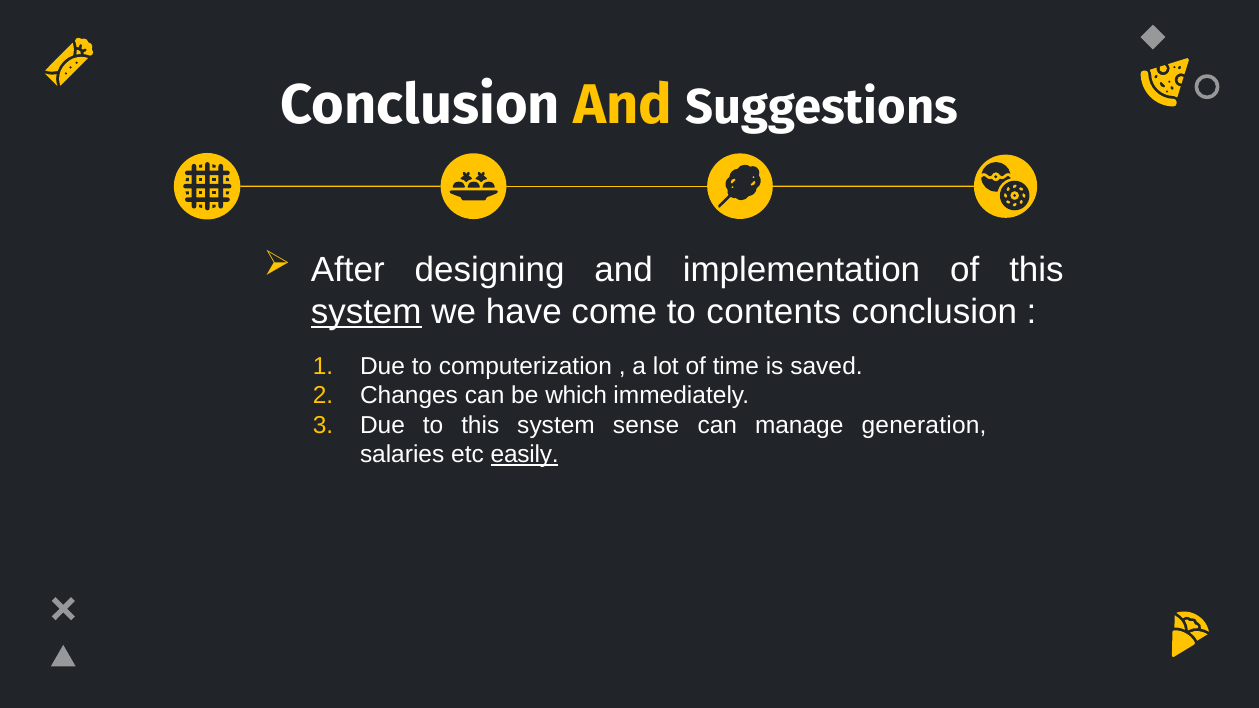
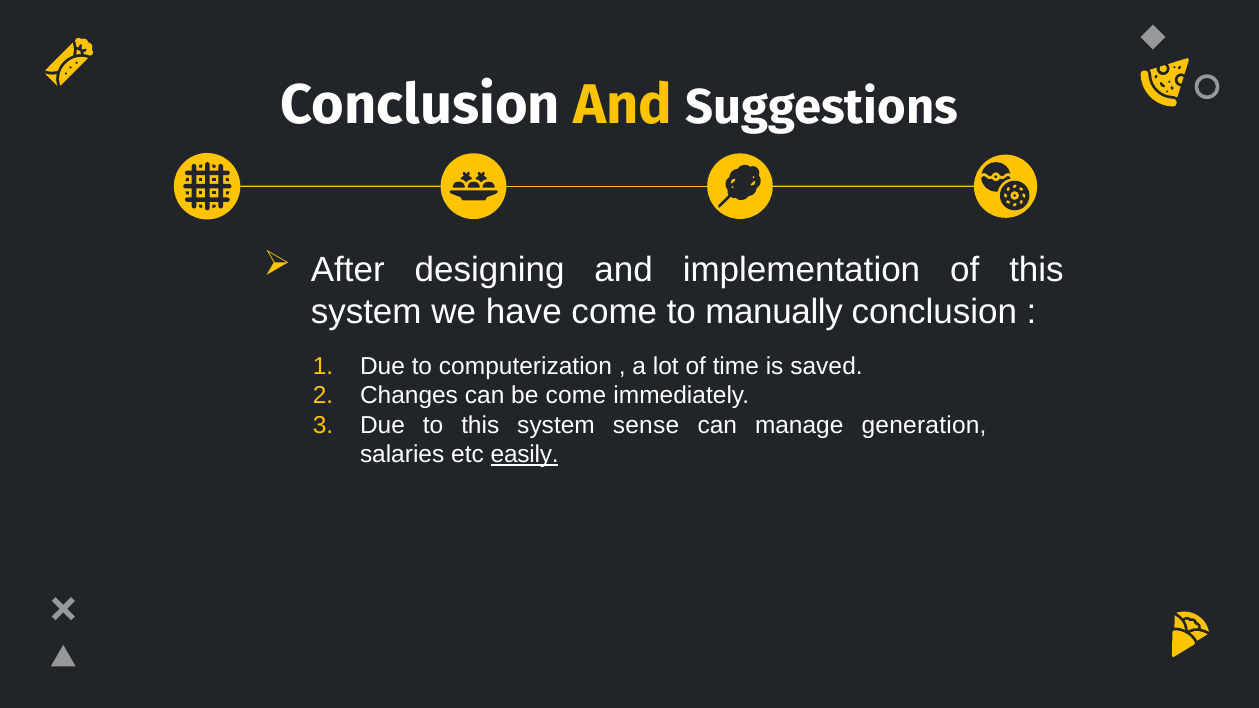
system underline: present -> none (366, 312)
contents: contents -> manually (774, 312)
be which: which -> come (576, 396)
